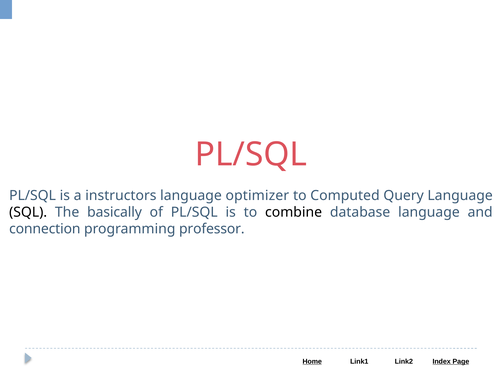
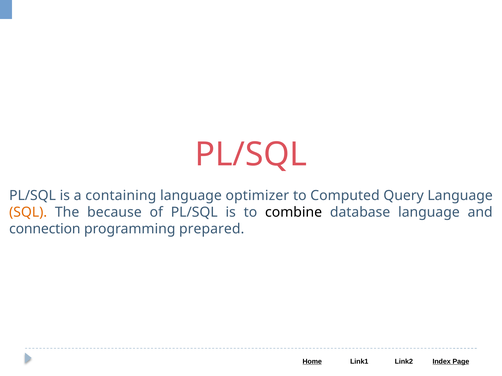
instructors: instructors -> containing (121, 196)
SQL colour: black -> orange (28, 213)
basically: basically -> because (114, 213)
professor: professor -> prepared (212, 229)
